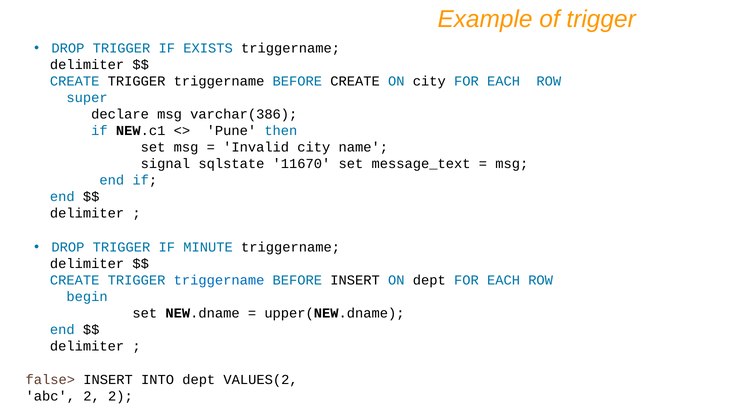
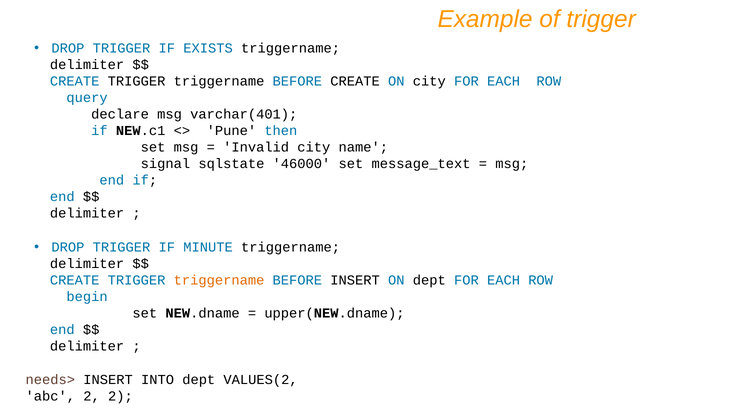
super: super -> query (87, 98)
varchar(386: varchar(386 -> varchar(401 (244, 114)
11670: 11670 -> 46000 (301, 164)
triggername colour: blue -> orange (219, 280)
false>: false> -> needs> (50, 380)
